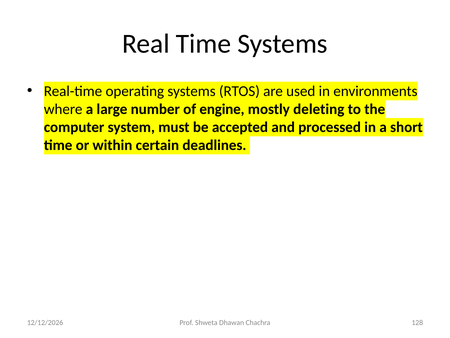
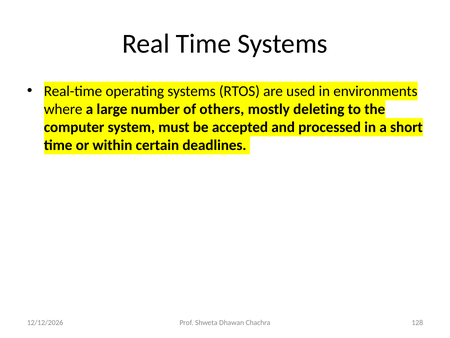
engine: engine -> others (222, 109)
